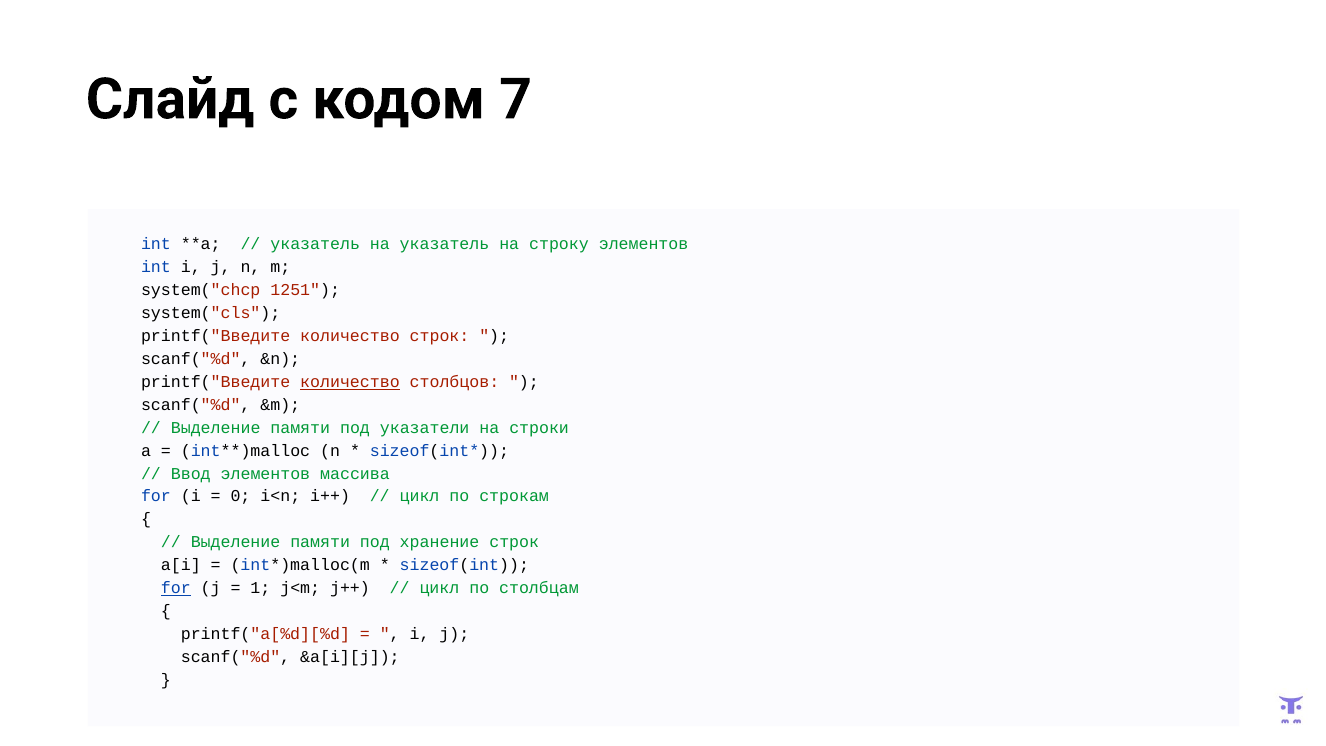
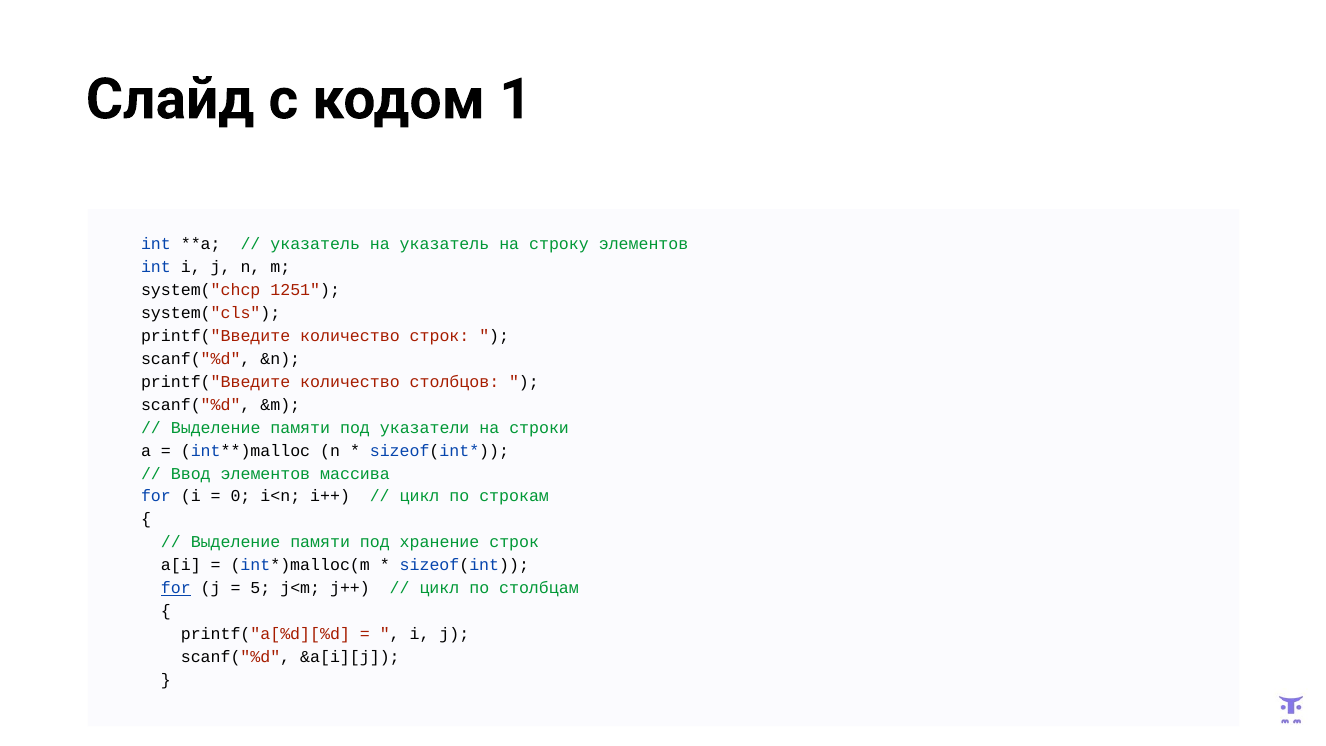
7: 7 -> 1 (516, 100)
количество underline: present -> none (350, 382)
1: 1 -> 5 (260, 588)
